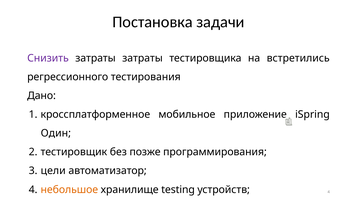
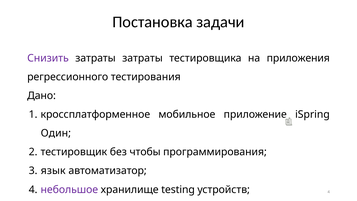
встретились: встретились -> приложения (298, 58)
без позже: позже -> чтобы (145, 152)
цели: цели -> язык (53, 171)
небольшое colour: orange -> purple (69, 189)
